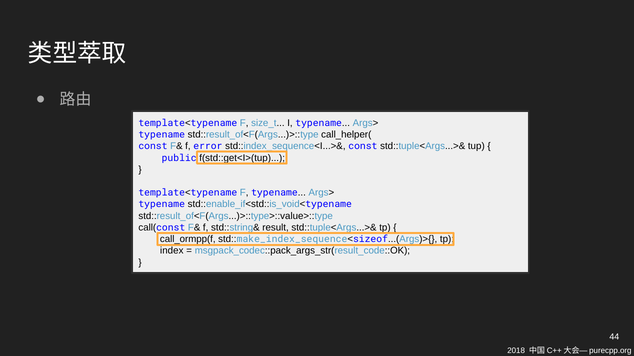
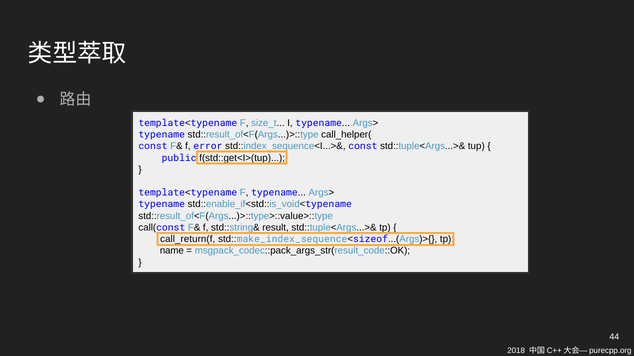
call_ormpp(f: call_ormpp(f -> call_return(f (188, 240)
index: index -> name (172, 251)
